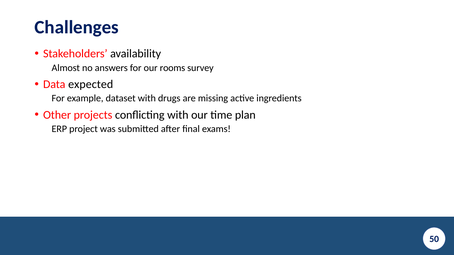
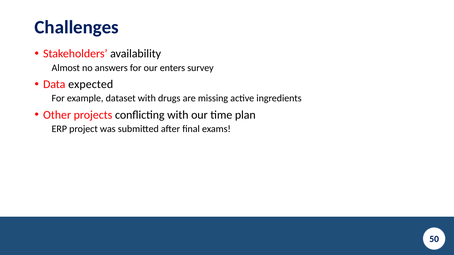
rooms: rooms -> enters (172, 68)
